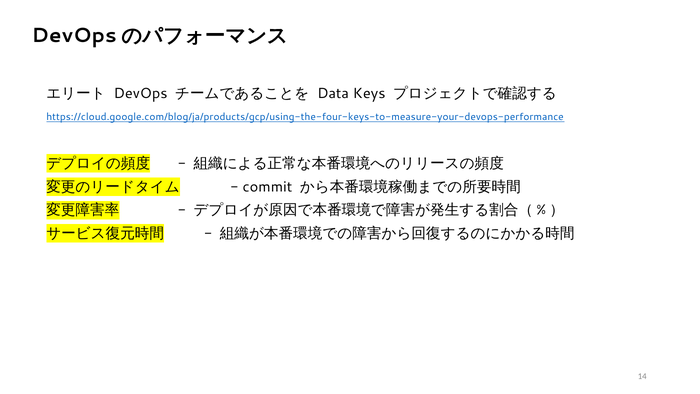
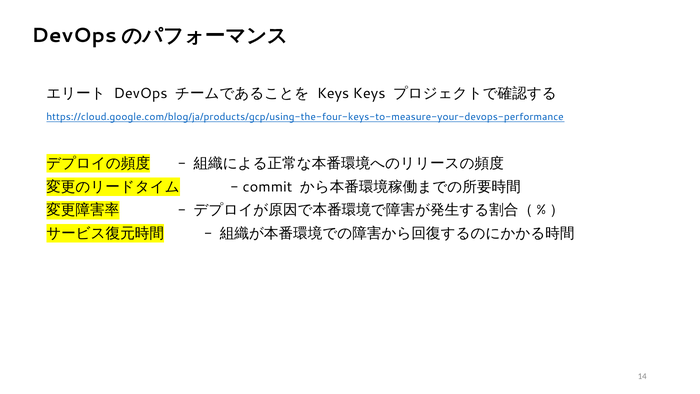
Data: Data -> Keys (333, 93)
